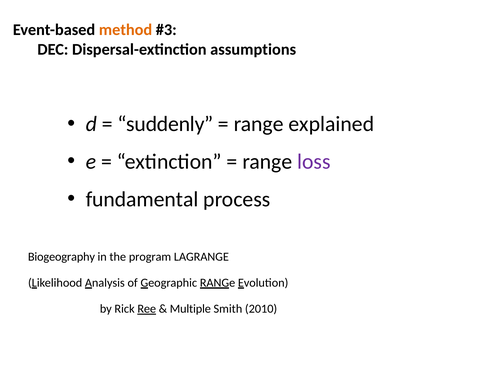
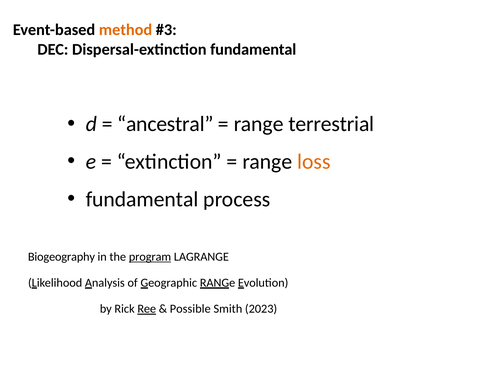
Dispersal-extinction assumptions: assumptions -> fundamental (253, 49)
suddenly: suddenly -> ancestral (165, 124)
explained: explained -> terrestrial (331, 124)
loss colour: purple -> orange (314, 162)
program underline: none -> present (150, 256)
Multiple: Multiple -> Possible (190, 309)
2010: 2010 -> 2023 (261, 309)
